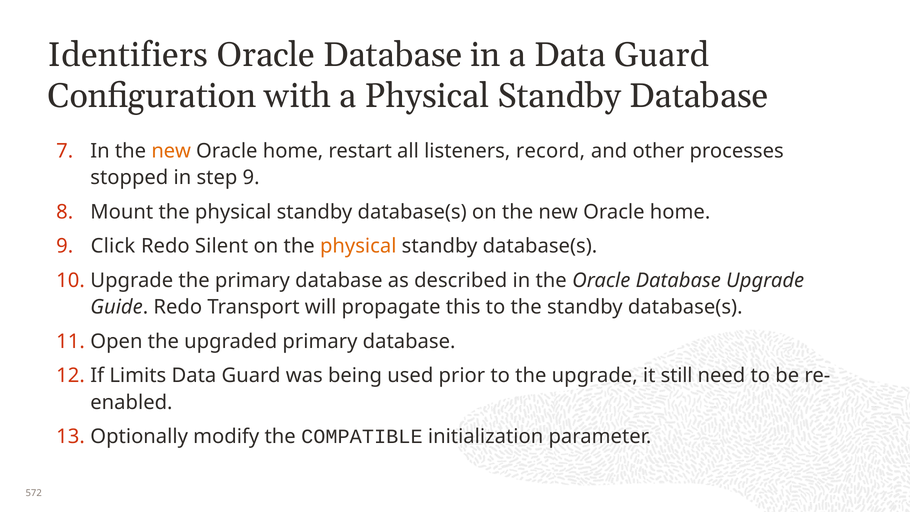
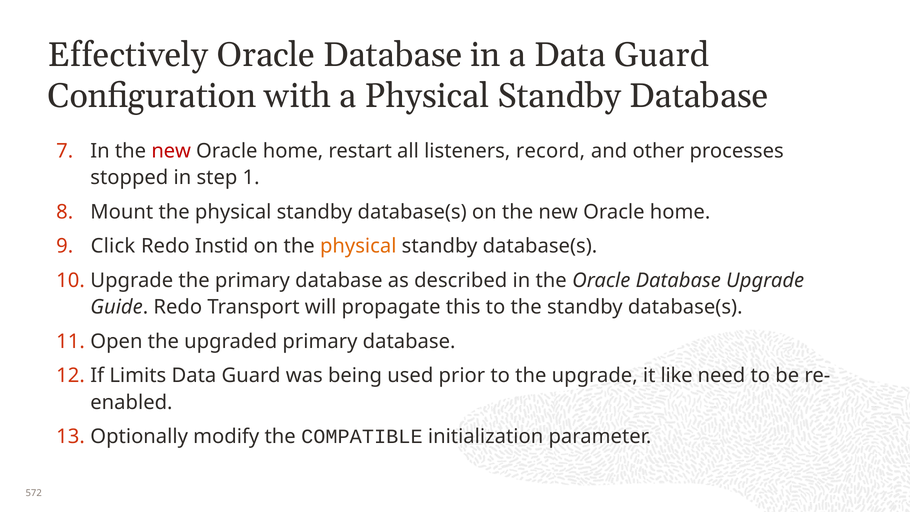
Identifiers: Identifiers -> Effectively (128, 55)
new colour: orange -> red (171, 151)
step 9: 9 -> 1 (251, 178)
Silent: Silent -> Instid (222, 246)
still: still -> like (677, 376)
